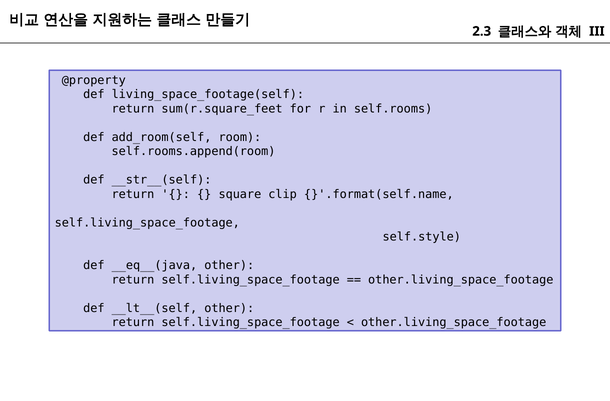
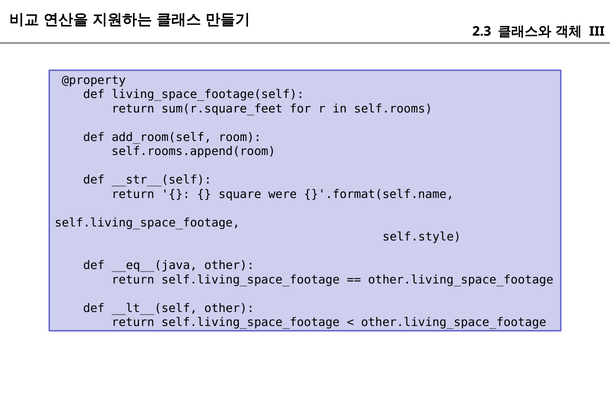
clip: clip -> were (283, 194)
